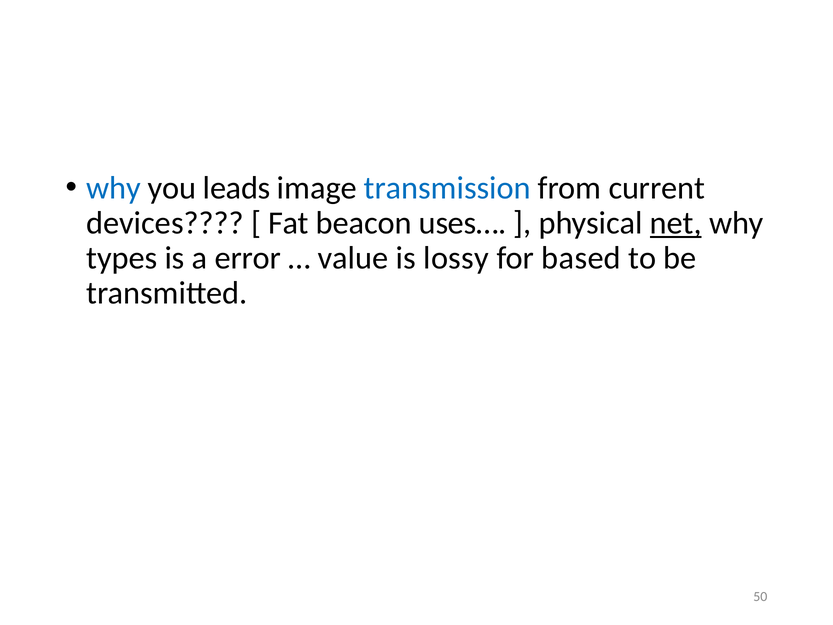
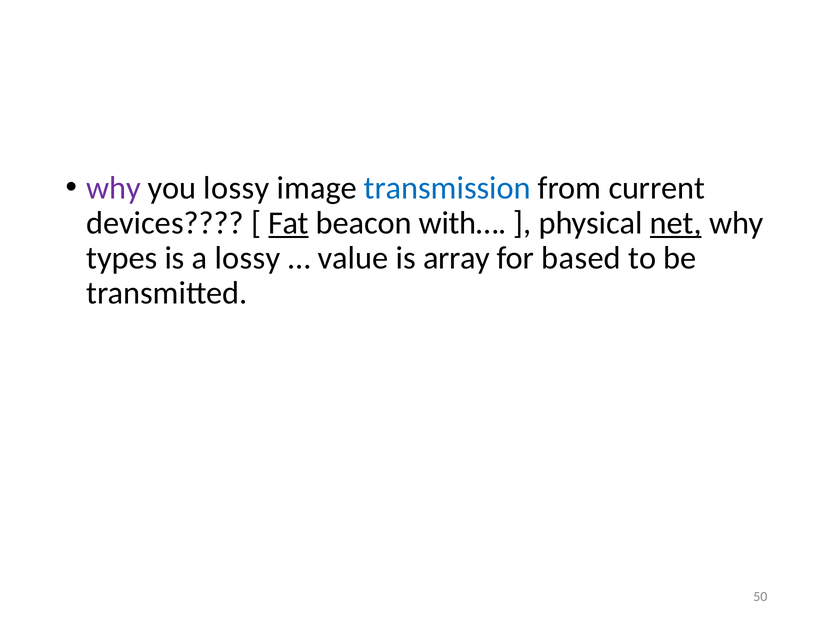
why colour: blue -> purple (114, 188)
you leads: leads -> lossy (236, 188)
Fat underline: none -> present (288, 223)
uses…: uses… -> with… (463, 223)
a error: error -> lossy (248, 258)
lossy: lossy -> array (456, 258)
